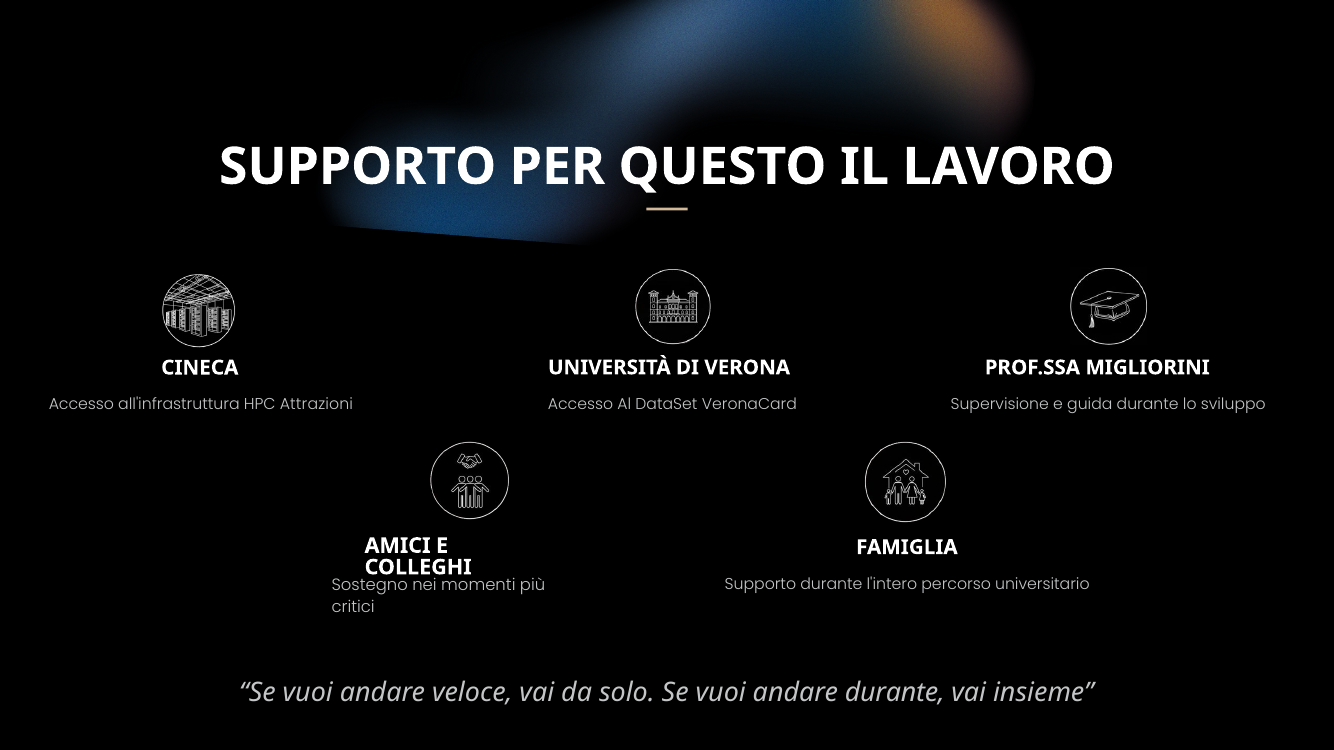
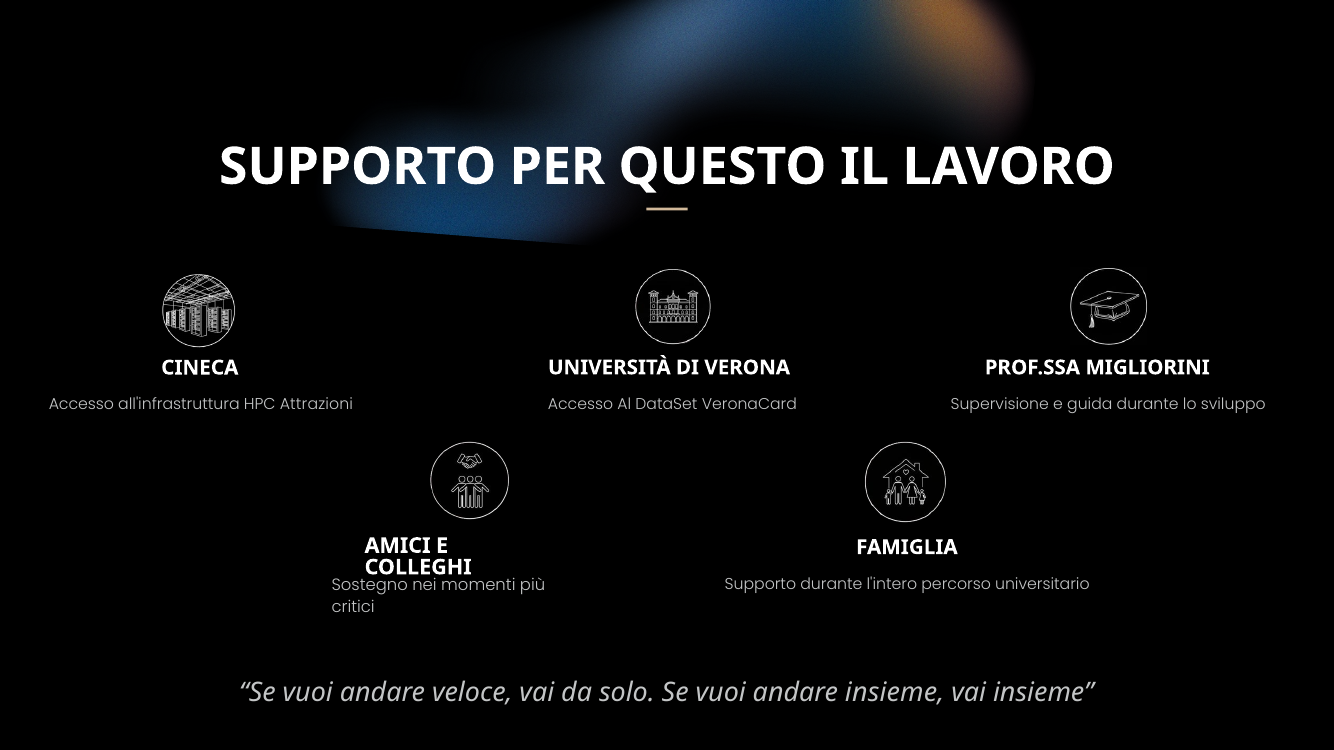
andare durante: durante -> insieme (895, 693)
